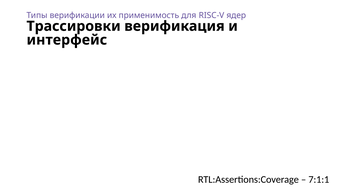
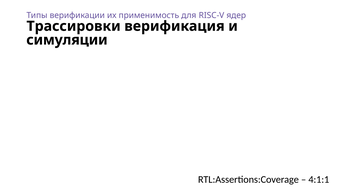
интерфейс: интерфейс -> симуляции (67, 40)
7:1:1: 7:1:1 -> 4:1:1 (319, 179)
